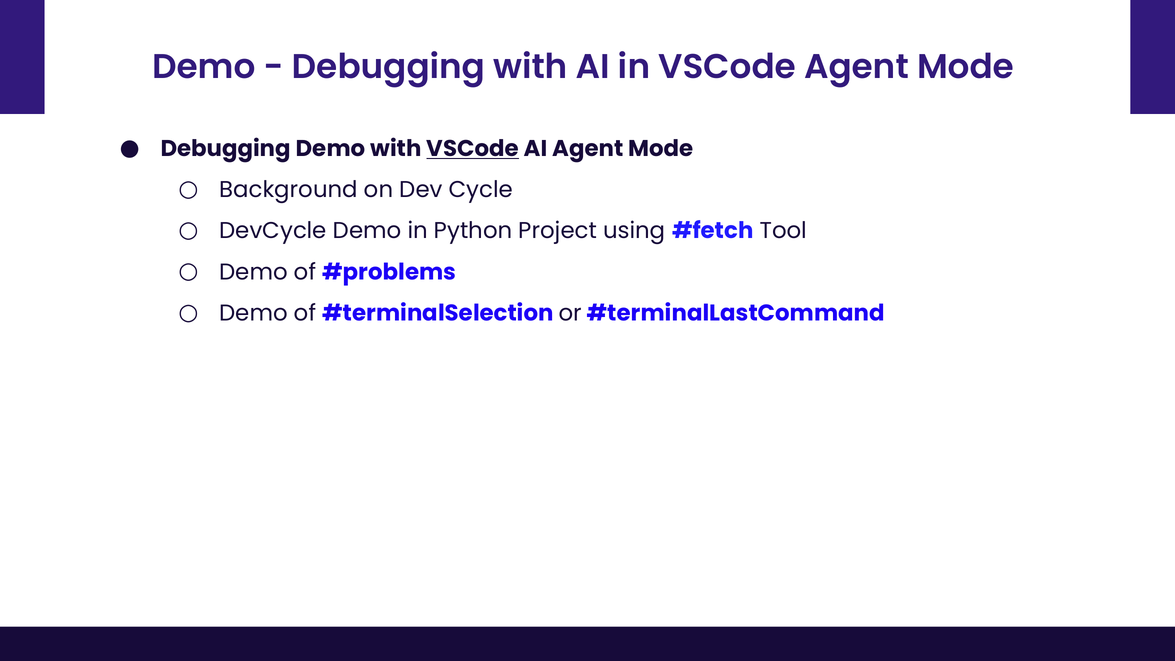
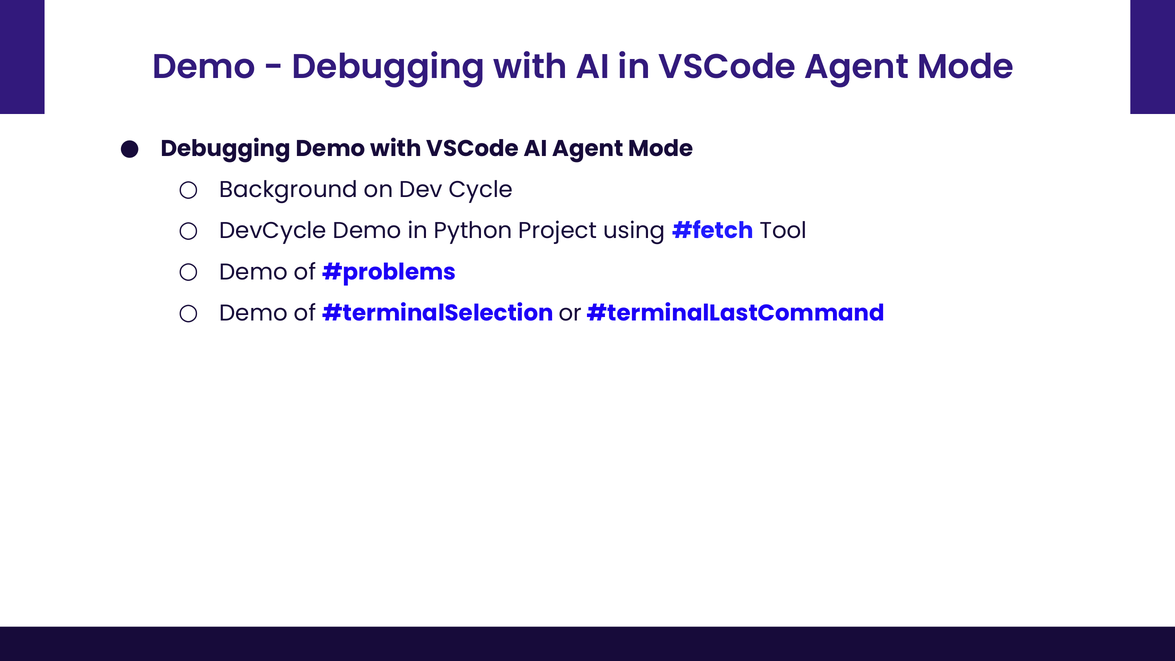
VSCode underline: present -> none (473, 149)
